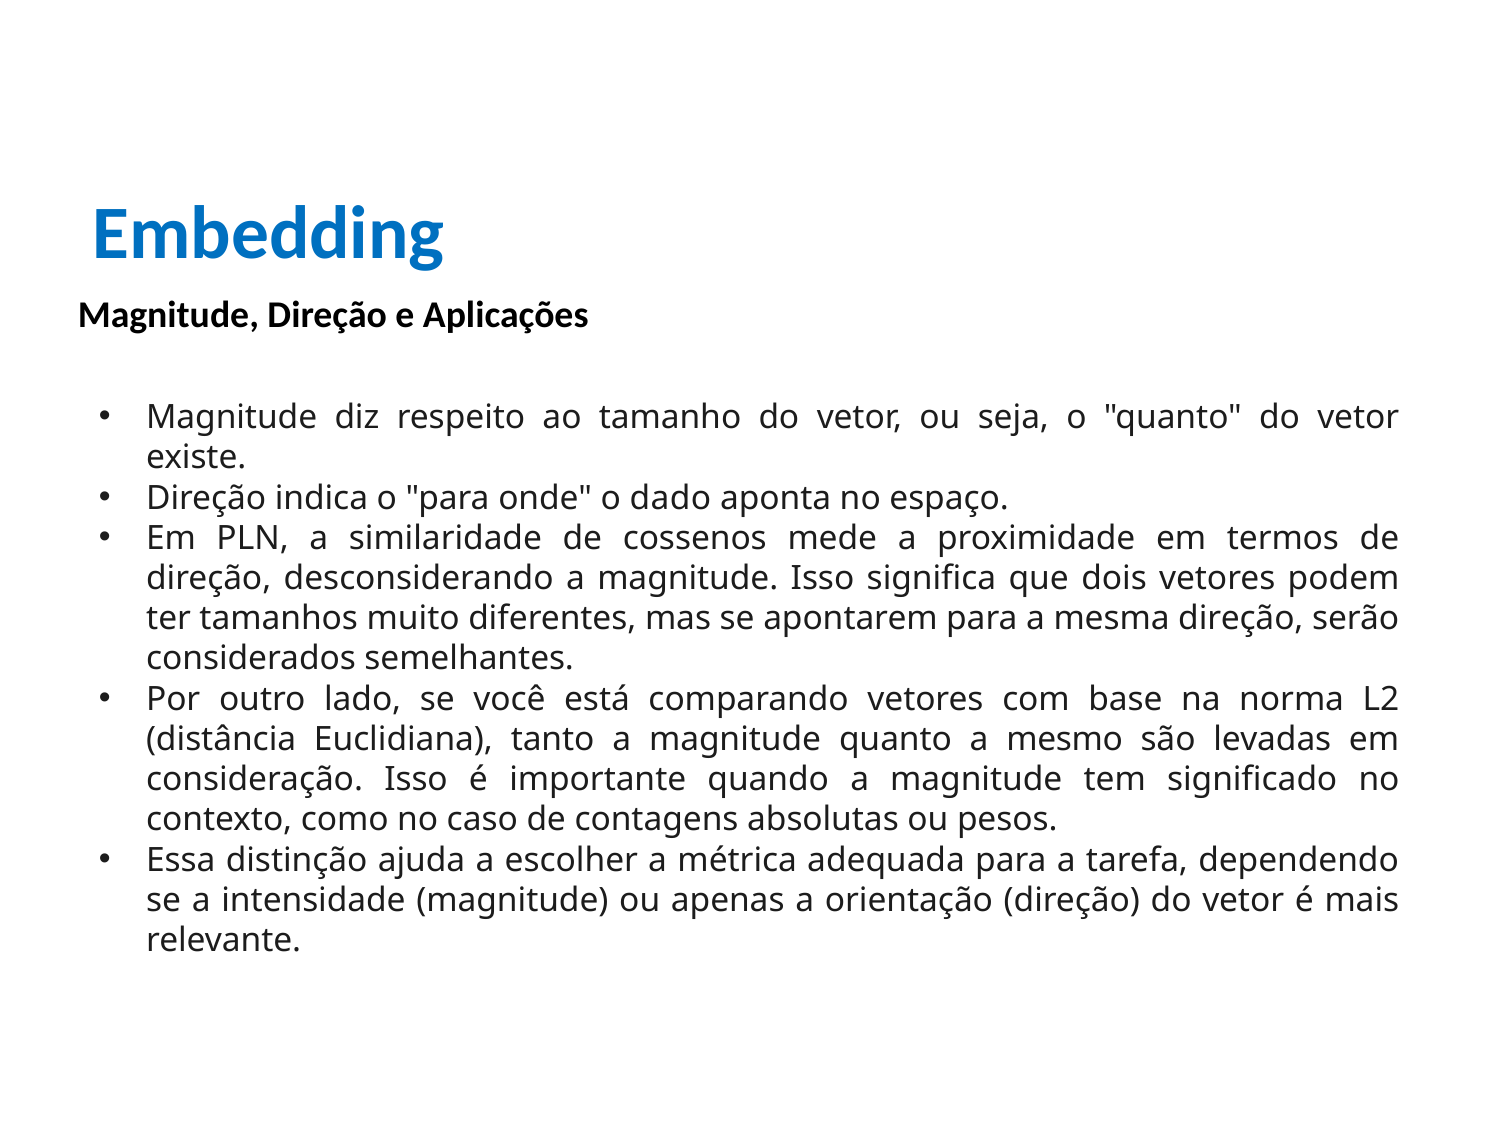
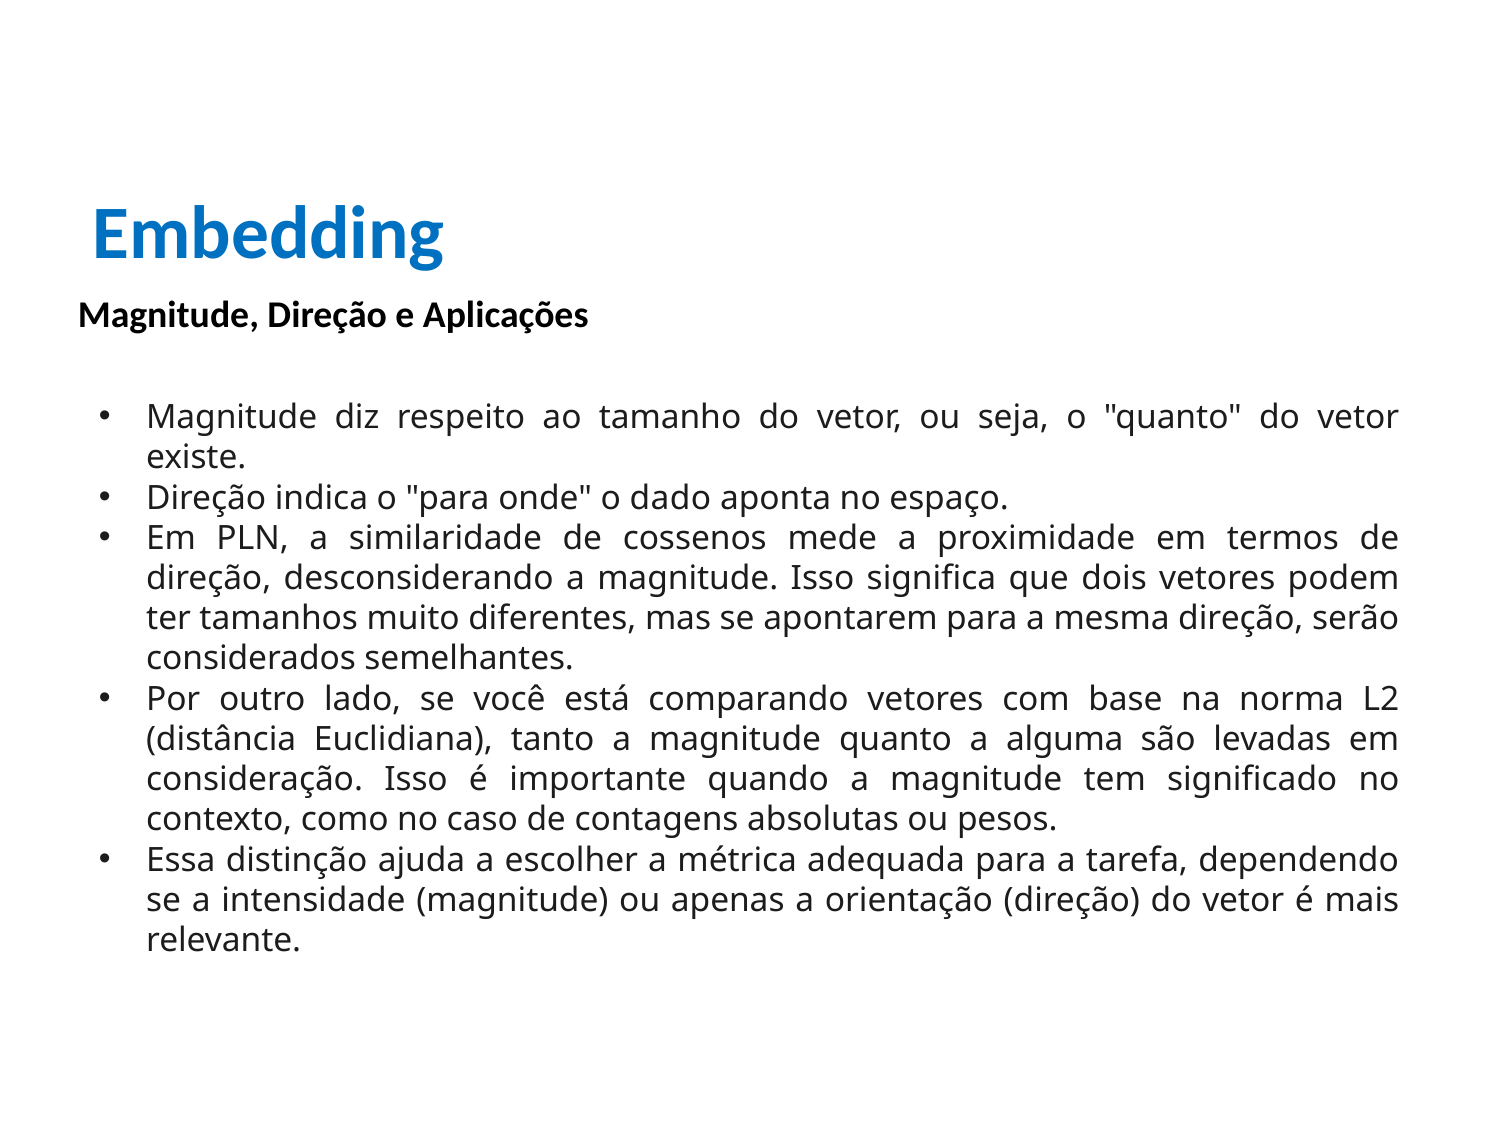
mesmo: mesmo -> alguma (1065, 740)
